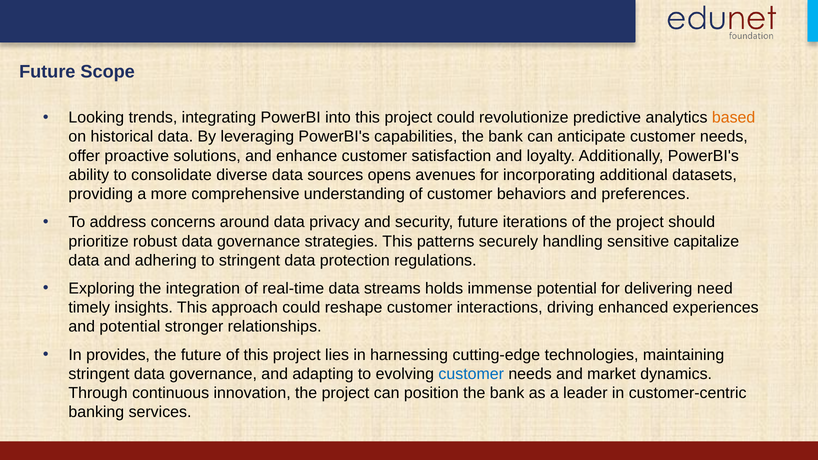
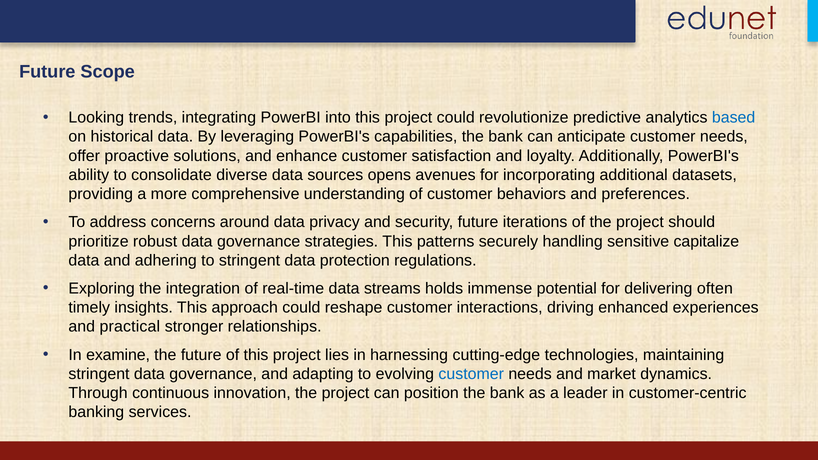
based colour: orange -> blue (734, 118)
need: need -> often (715, 289)
and potential: potential -> practical (130, 327)
provides: provides -> examine (118, 355)
